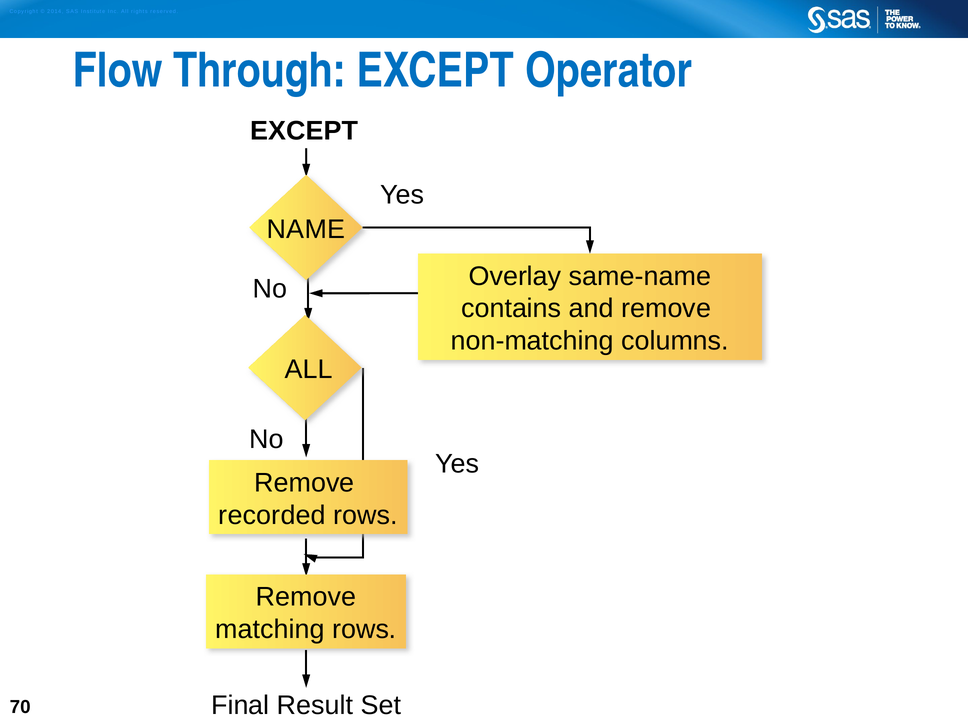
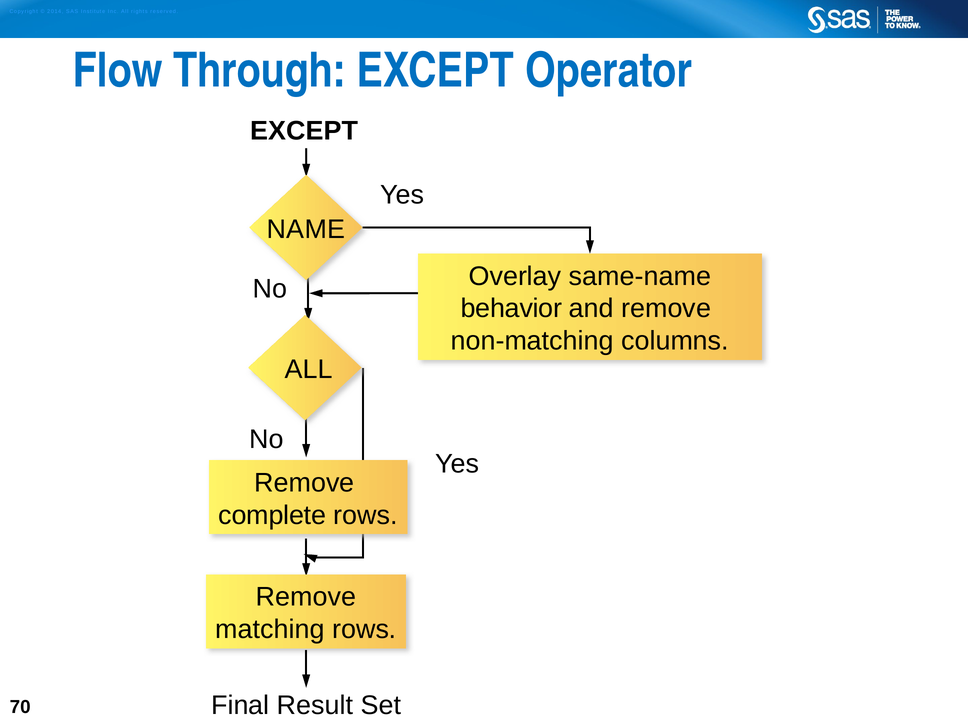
contains: contains -> behavior (511, 309)
recorded: recorded -> complete (272, 515)
